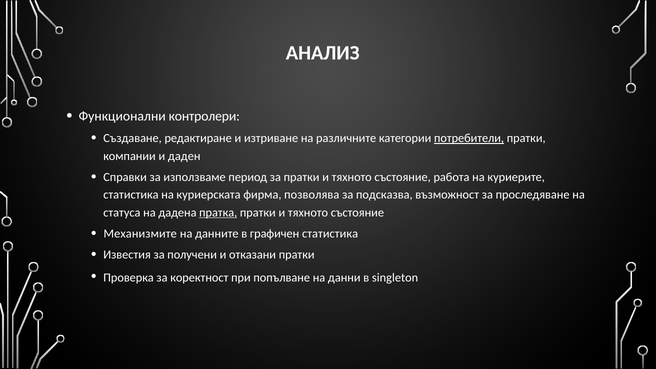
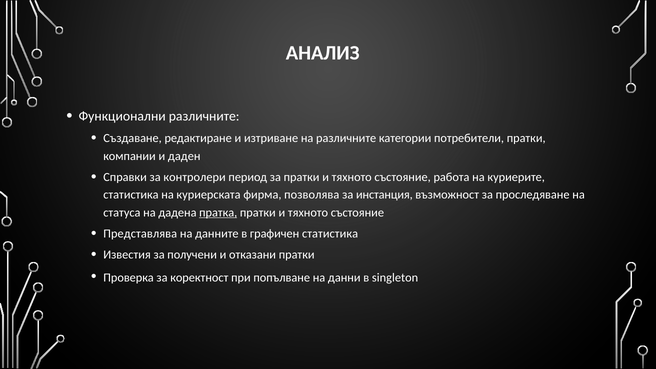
Функционални контролери: контролери -> различните (204, 116)
потребители underline: present -> none (469, 138)
използваме: използваме -> контролери (195, 177)
подсказва: подсказва -> инстанция (384, 195)
Механизмите: Механизмите -> Представлява (140, 234)
